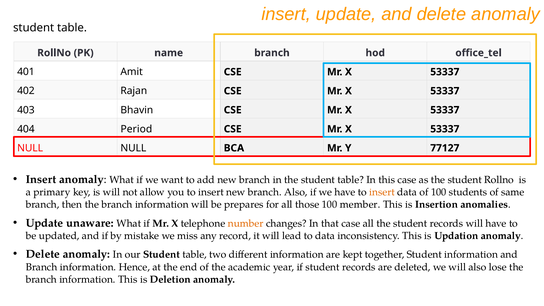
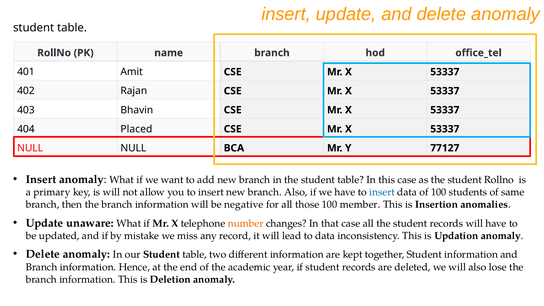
Period: Period -> Placed (136, 129)
insert colour: orange -> blue (382, 192)
prepares: prepares -> negative (244, 205)
